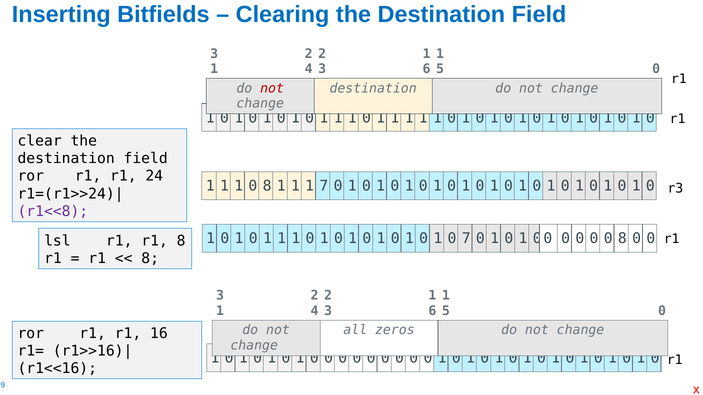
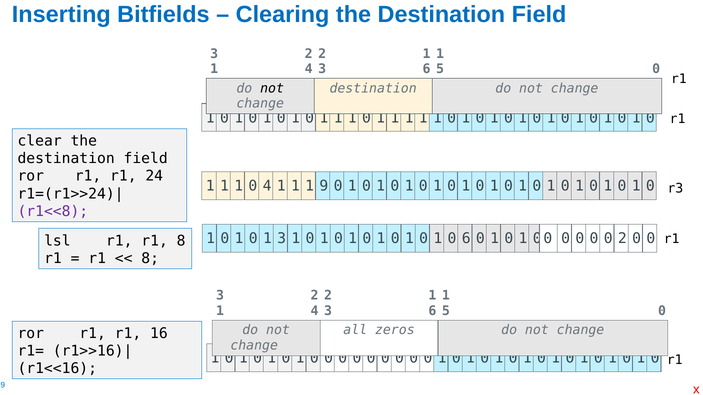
not colour: red -> black (272, 88)
1 0 8: 8 -> 4 (267, 186)
1 7: 7 -> 9 (324, 186)
1: 1 -> 3 (282, 239)
0 7: 7 -> 6 (466, 239)
0 0 8: 8 -> 2 (622, 239)
